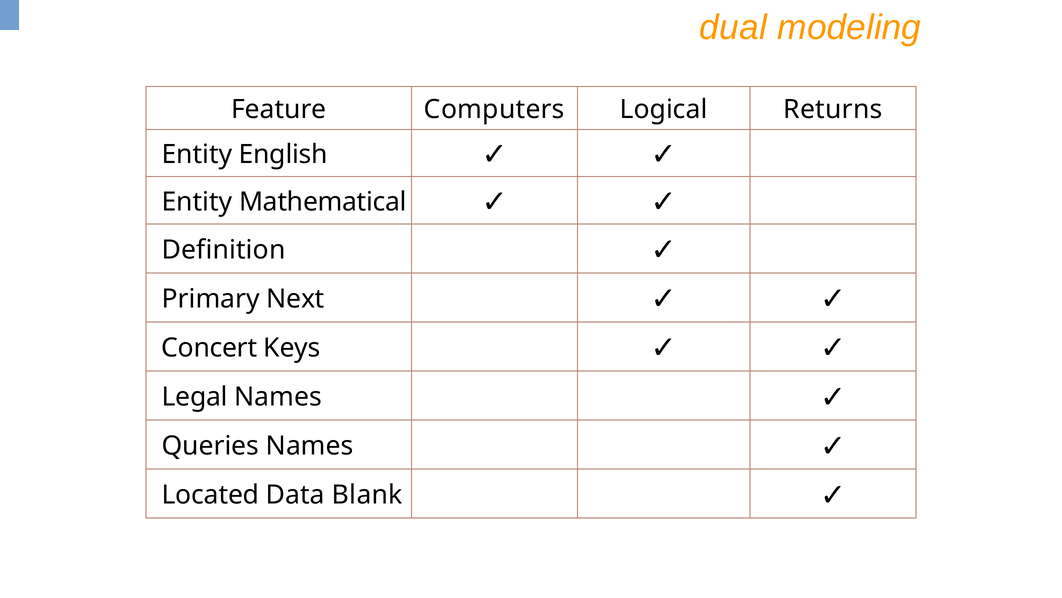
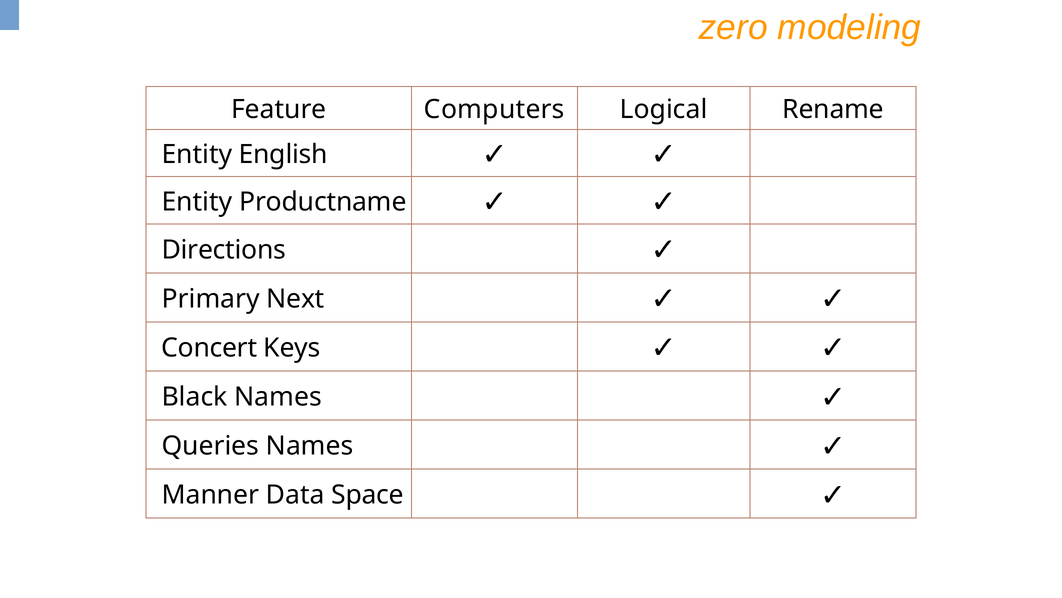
dual: dual -> zero (733, 28)
Returns: Returns -> Rename (833, 109)
Mathematical: Mathematical -> Productname (323, 202)
Definition: Definition -> Directions (224, 250)
Legal: Legal -> Black (195, 397)
Located: Located -> Manner (210, 495)
Blank: Blank -> Space (368, 495)
